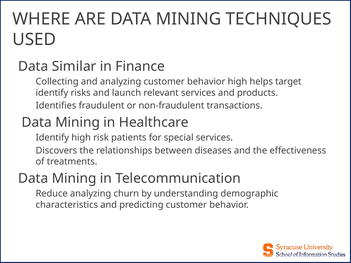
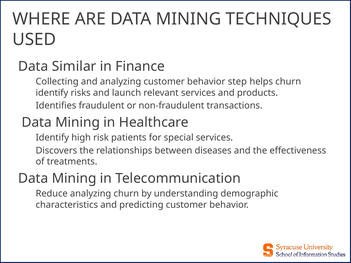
behavior high: high -> step (237, 82)
helps target: target -> churn (288, 82)
